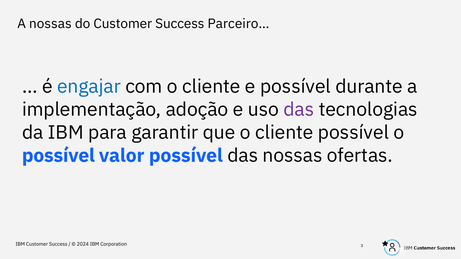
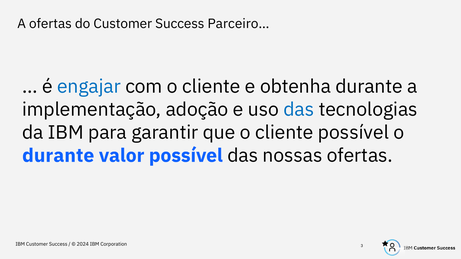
A nossas: nossas -> ofertas (50, 24)
e possível: possível -> obtenha (295, 87)
das colour: purple -> blue (299, 110)
possível: possível -> durante (58, 156)
